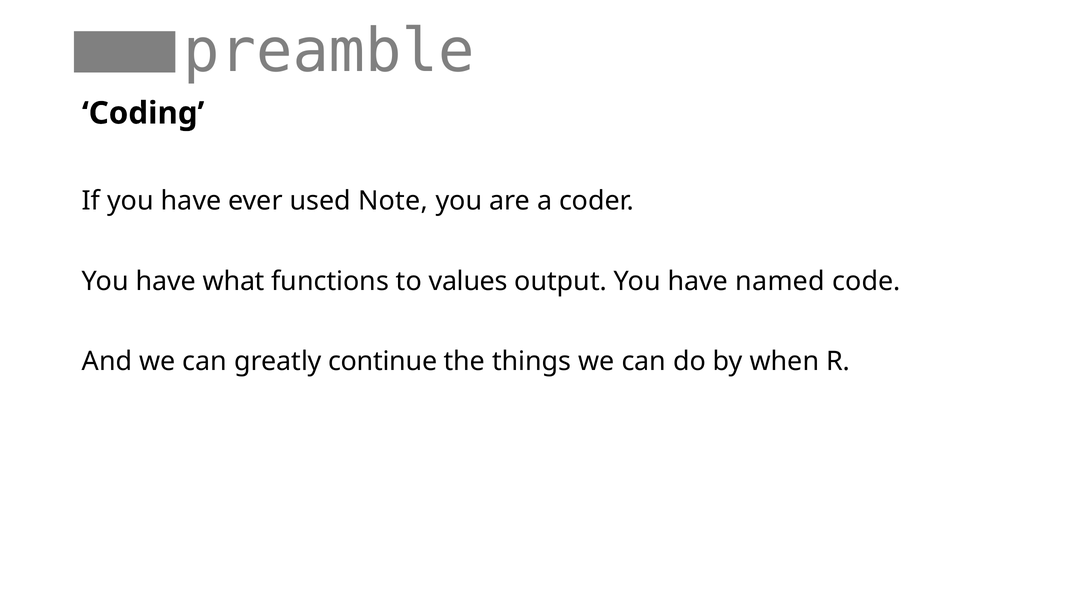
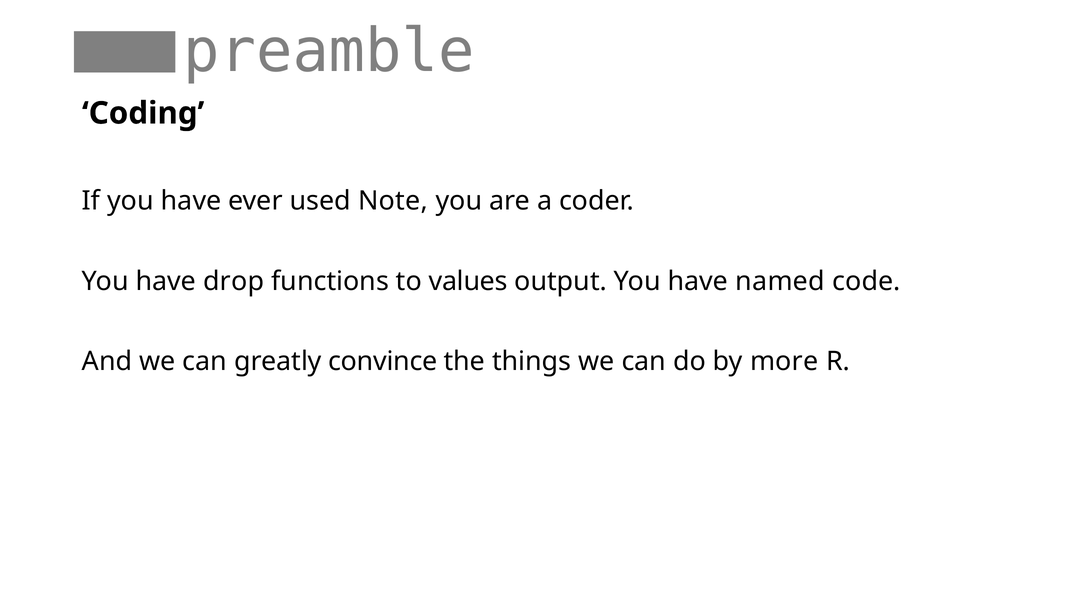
what: what -> drop (234, 282)
continue: continue -> convince (383, 362)
when: when -> more (784, 362)
